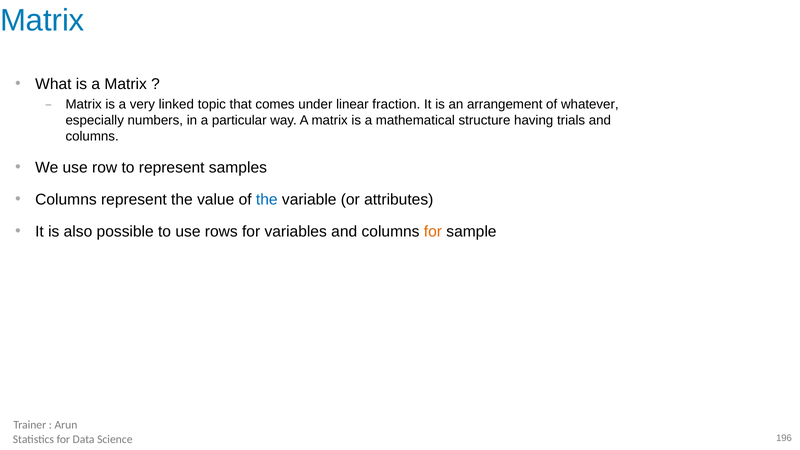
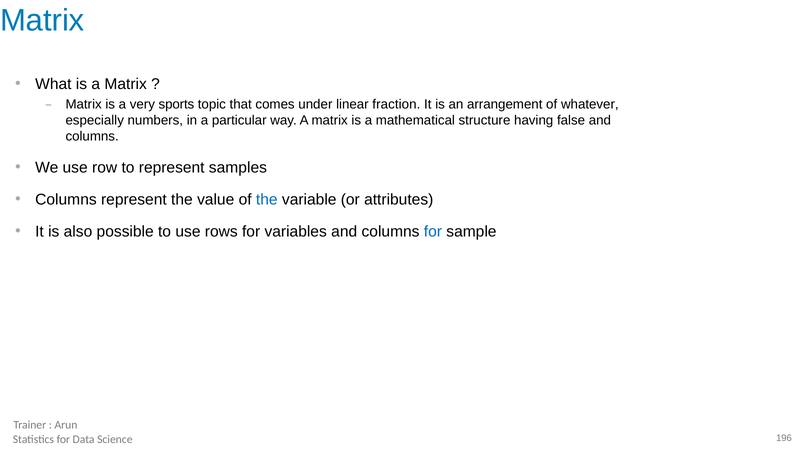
linked: linked -> sports (176, 105)
trials: trials -> false (571, 121)
for colour: orange -> blue (433, 231)
